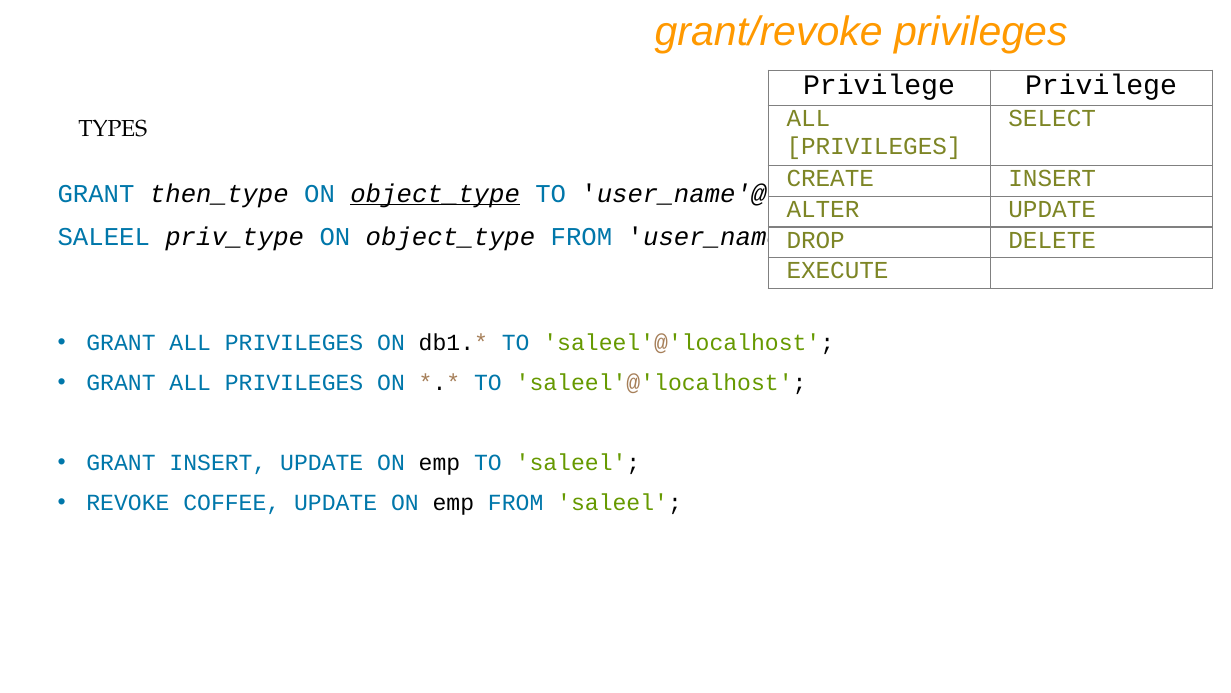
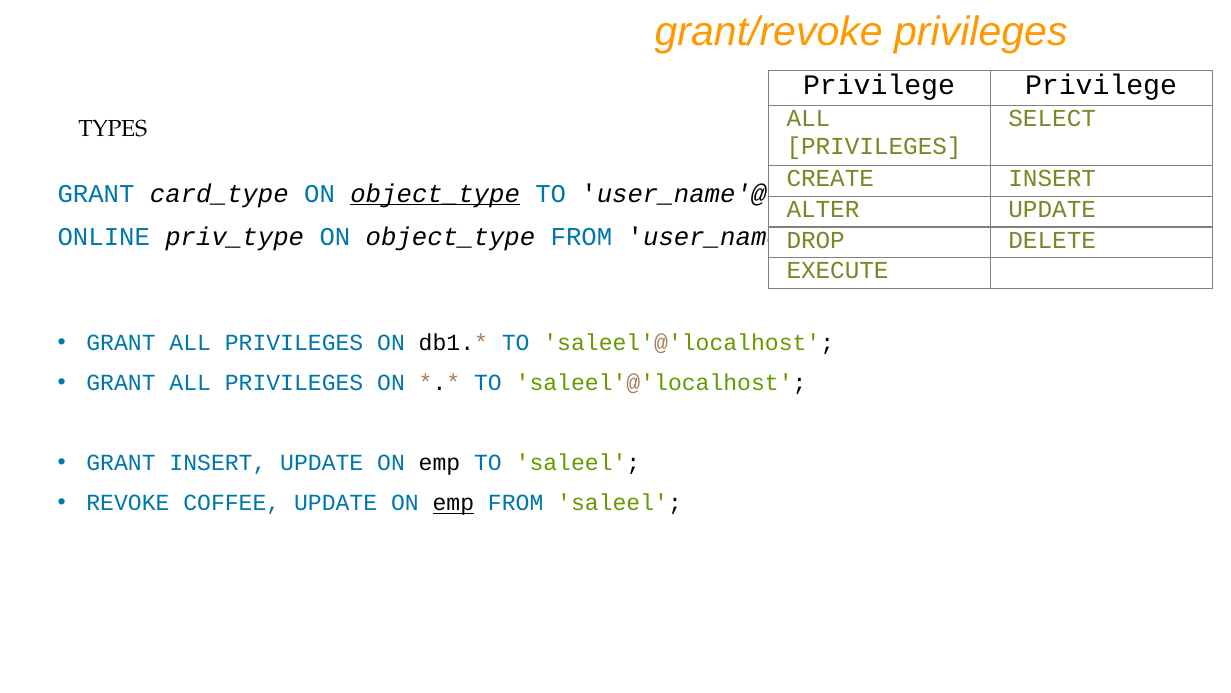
then_type: then_type -> card_type (219, 193)
SALEEL: SALEEL -> ONLINE (104, 236)
emp underline: none -> present (453, 503)
